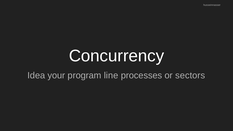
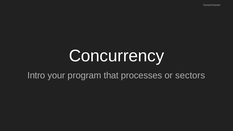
Idea: Idea -> Intro (36, 76)
line: line -> that (111, 76)
